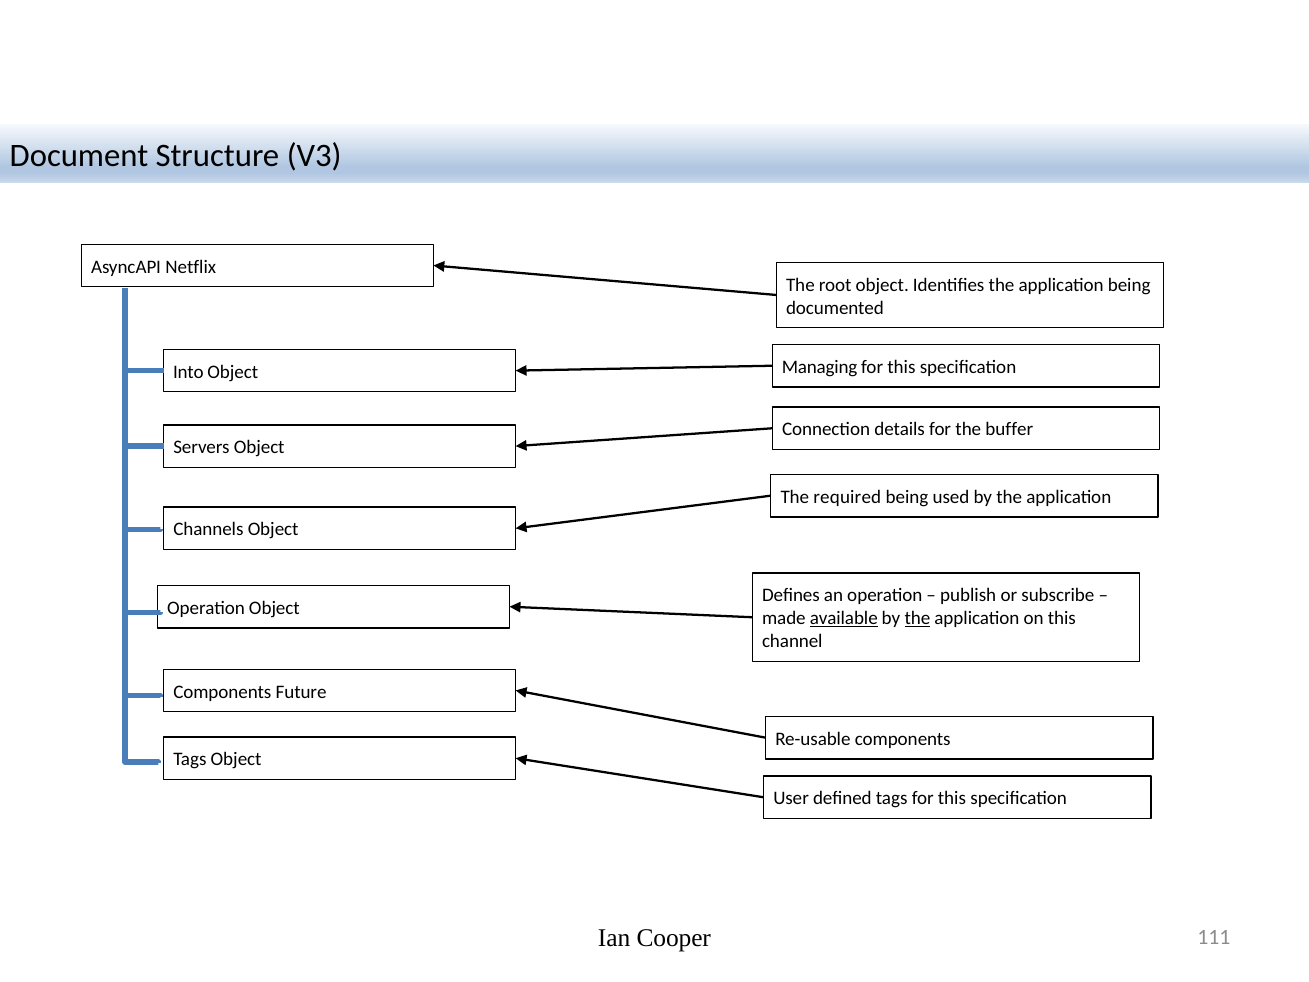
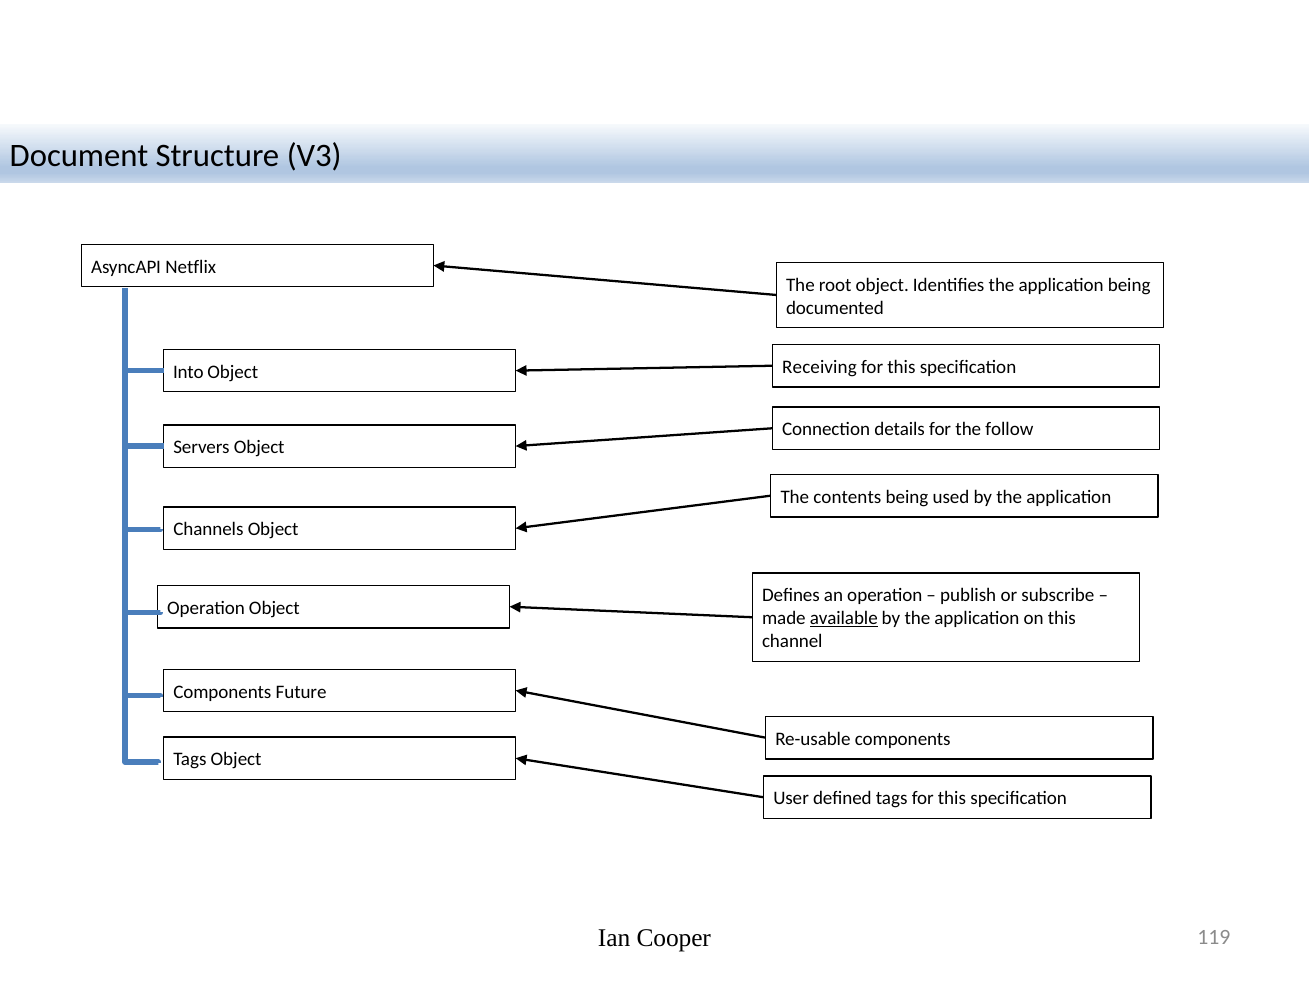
Managing: Managing -> Receiving (819, 367)
buffer: buffer -> follow (1009, 429)
required: required -> contents (847, 497)
the underline: present -> none (917, 618)
111: 111 -> 119 (1214, 937)
